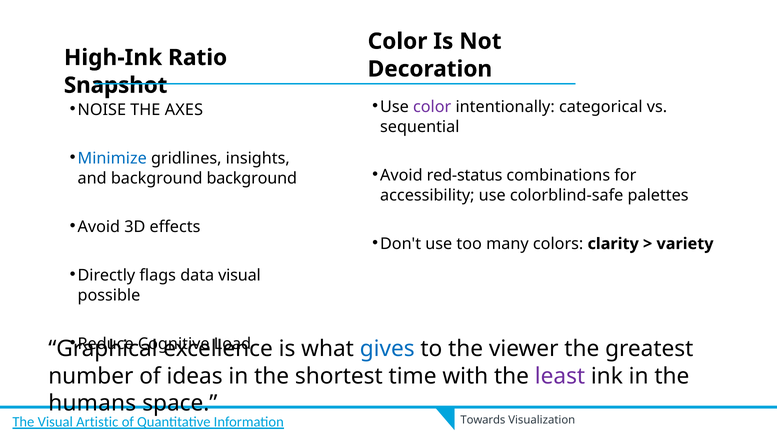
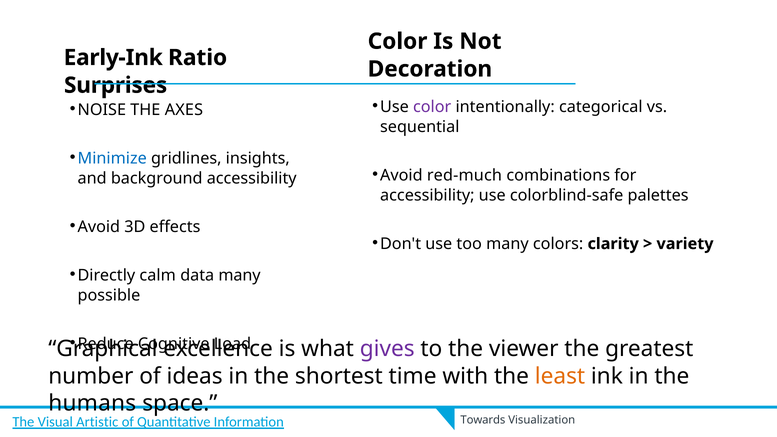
High-Ink: High-Ink -> Early-Ink (113, 58)
Snapshot: Snapshot -> Surprises (116, 85)
red-status: red-status -> red-much (464, 175)
background background: background -> accessibility (252, 179)
flags: flags -> calm (158, 276)
data visual: visual -> many (239, 276)
gives colour: blue -> purple (387, 349)
least colour: purple -> orange (560, 376)
